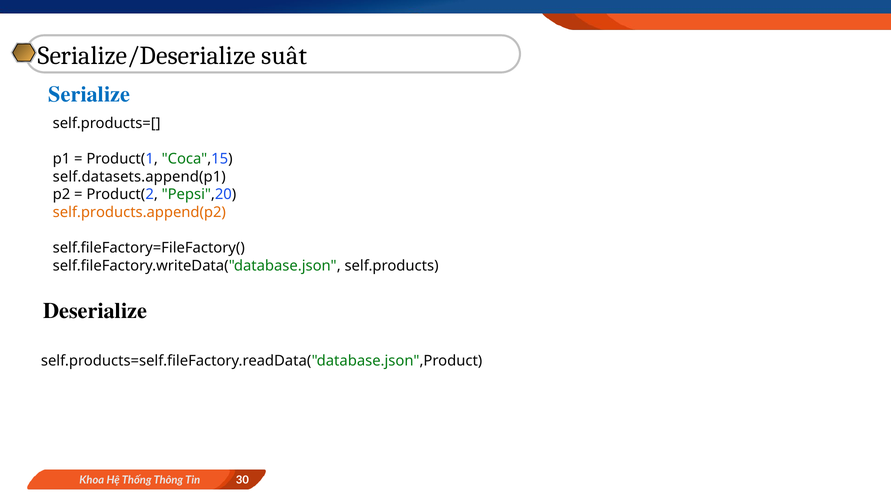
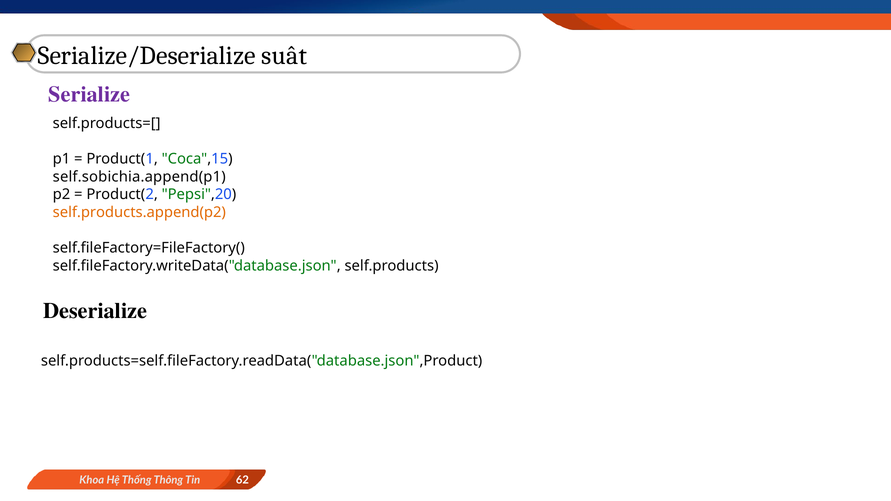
Serialize colour: blue -> purple (89, 94)
self.datasets.append(p1: self.datasets.append(p1 -> self.sobichia.append(p1 (139, 177)
30: 30 -> 62 (242, 480)
